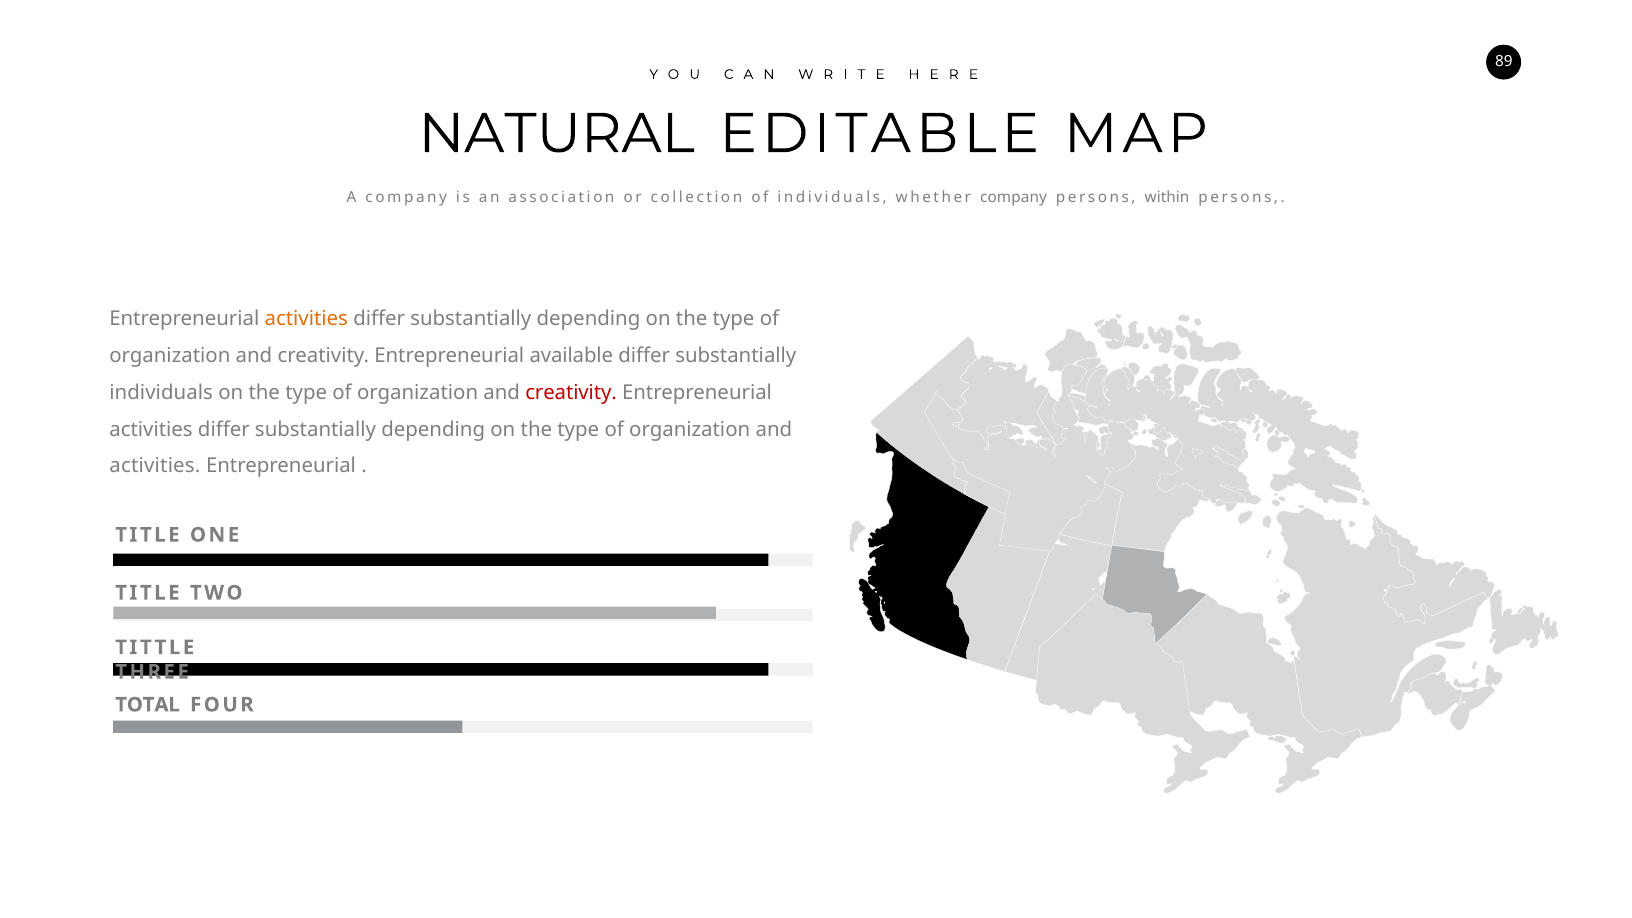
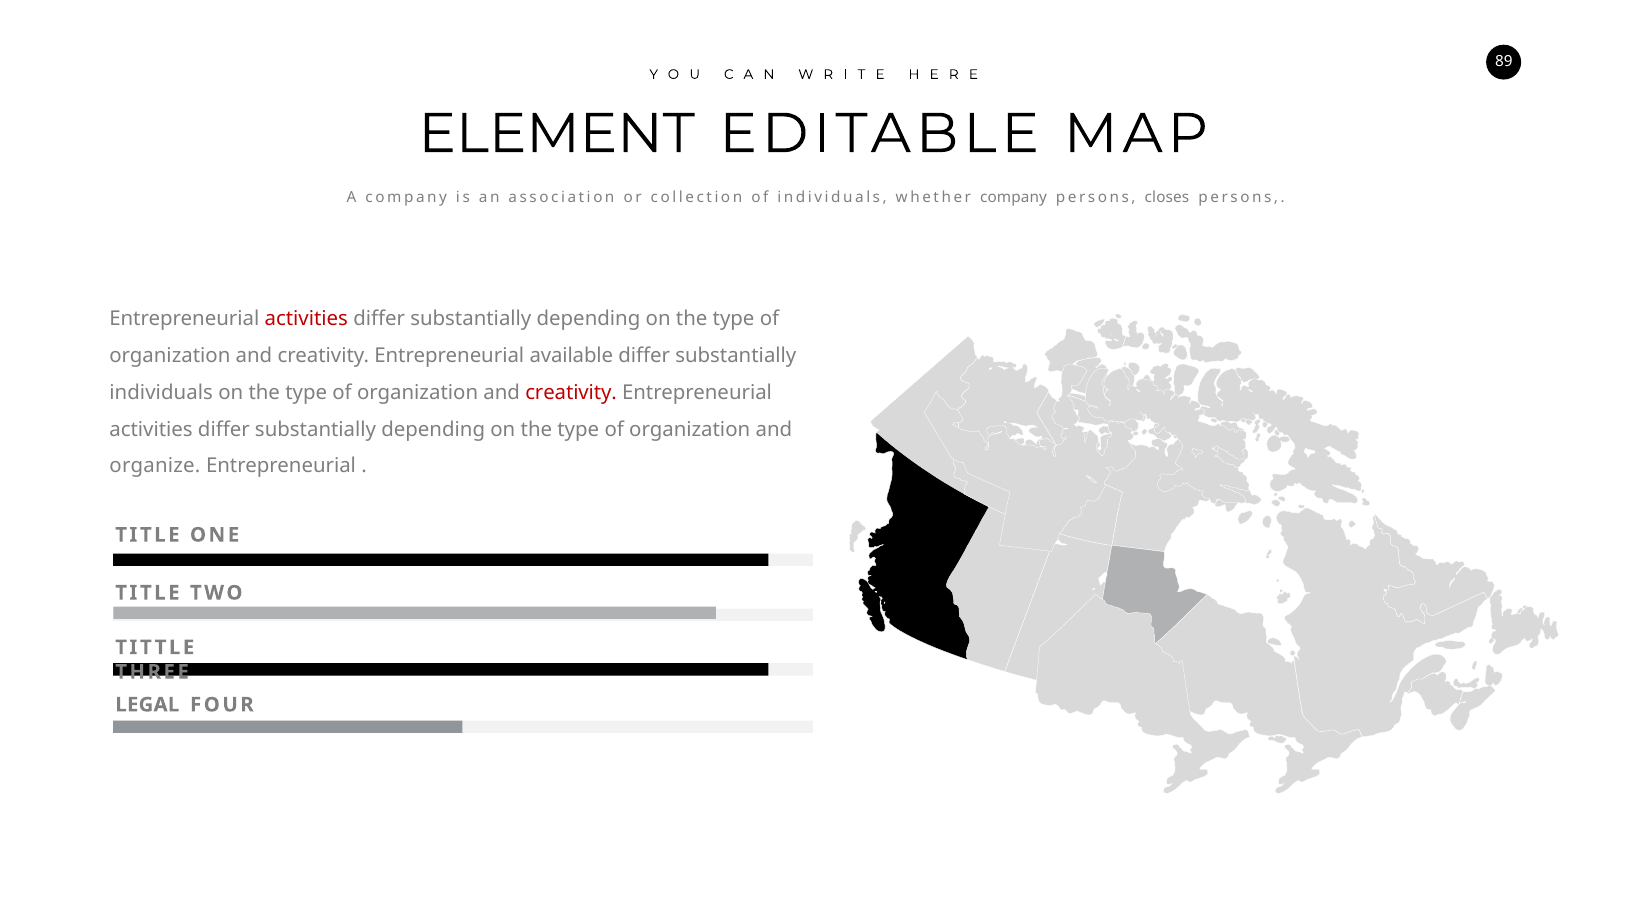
NATURAL: NATURAL -> ELEMENT (557, 134)
within: within -> closes (1167, 198)
activities colour: orange -> red (306, 319)
activities: activities -> organize (155, 466)
TOTAL: TOTAL -> LEGAL (147, 705)
